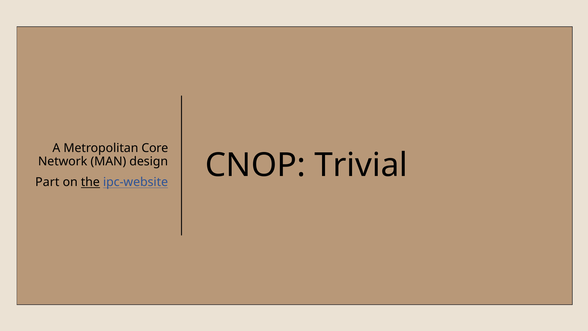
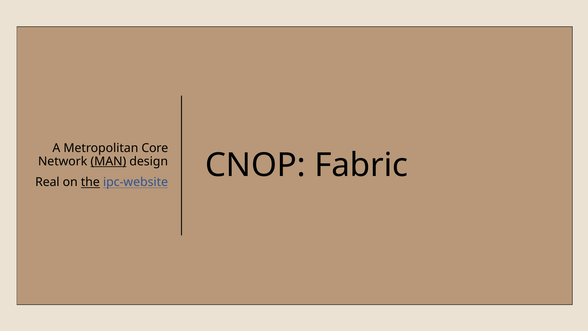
MAN underline: none -> present (108, 161)
Part: Part -> Real (47, 182)
Trivial: Trivial -> Fabric (361, 165)
